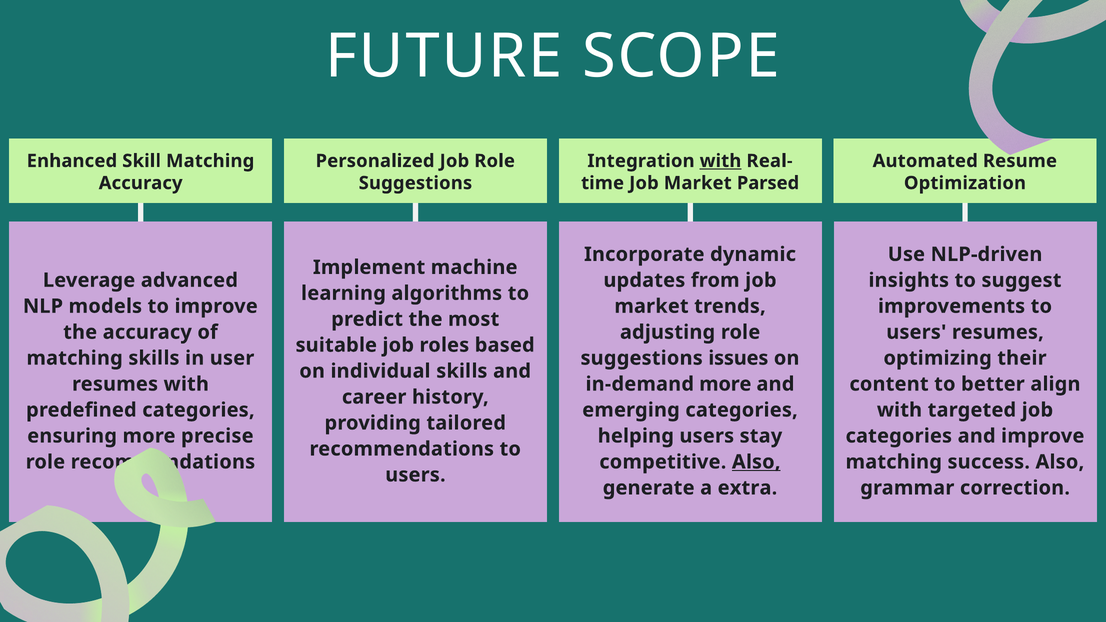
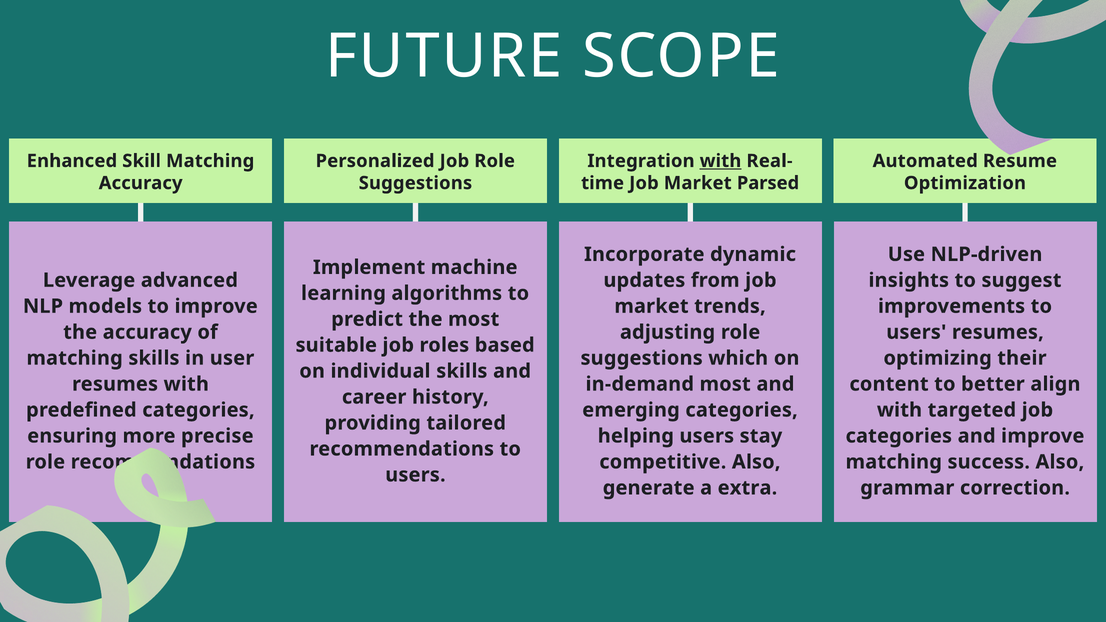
issues: issues -> which (738, 358)
more: more -> most (725, 384)
Also underline: present -> none (756, 462)
